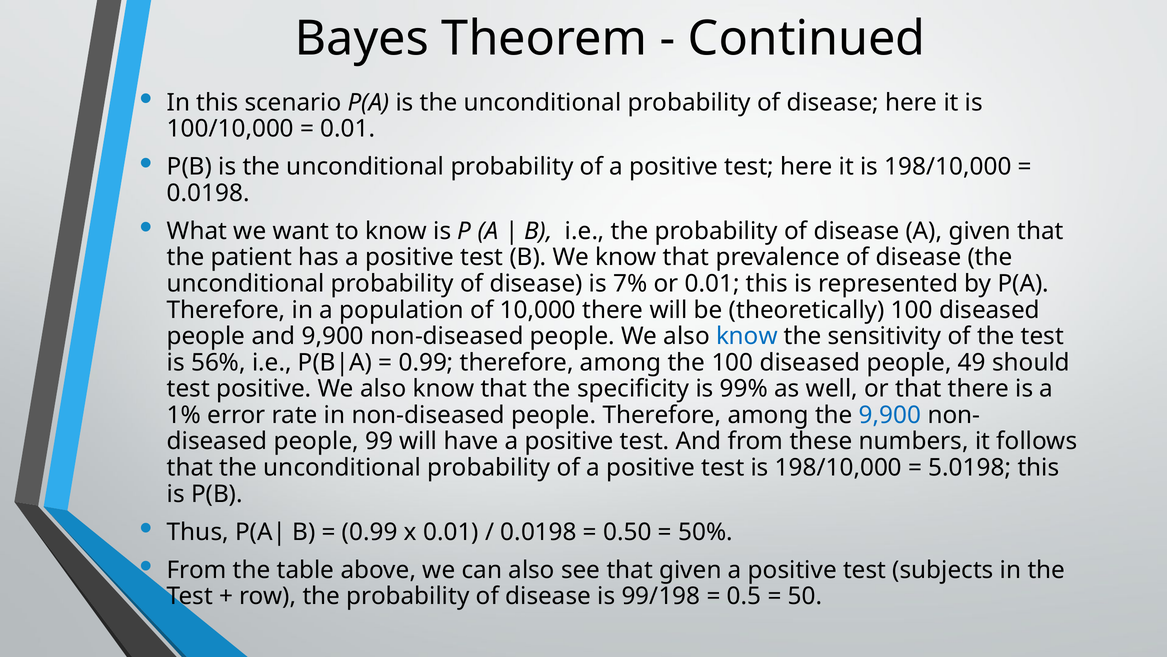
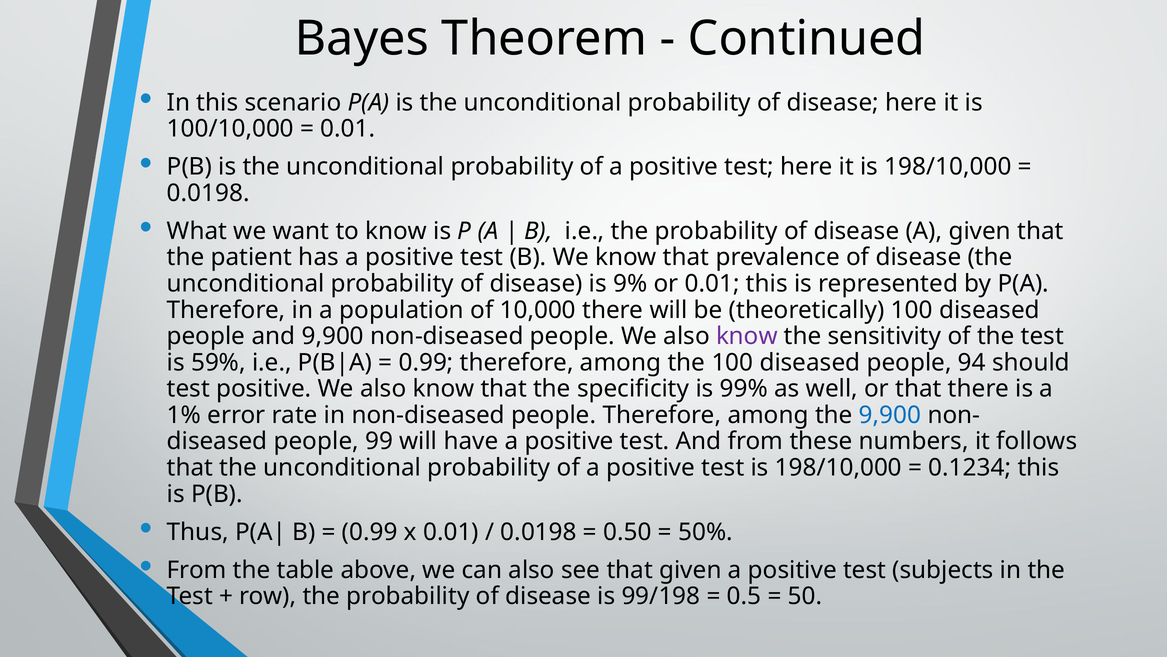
7%: 7% -> 9% (630, 283)
know colour: blue -> purple (747, 336)
56%: 56% -> 59% (218, 362)
49: 49 -> 94 (972, 362)
5.0198: 5.0198 -> 0.1234 (970, 467)
